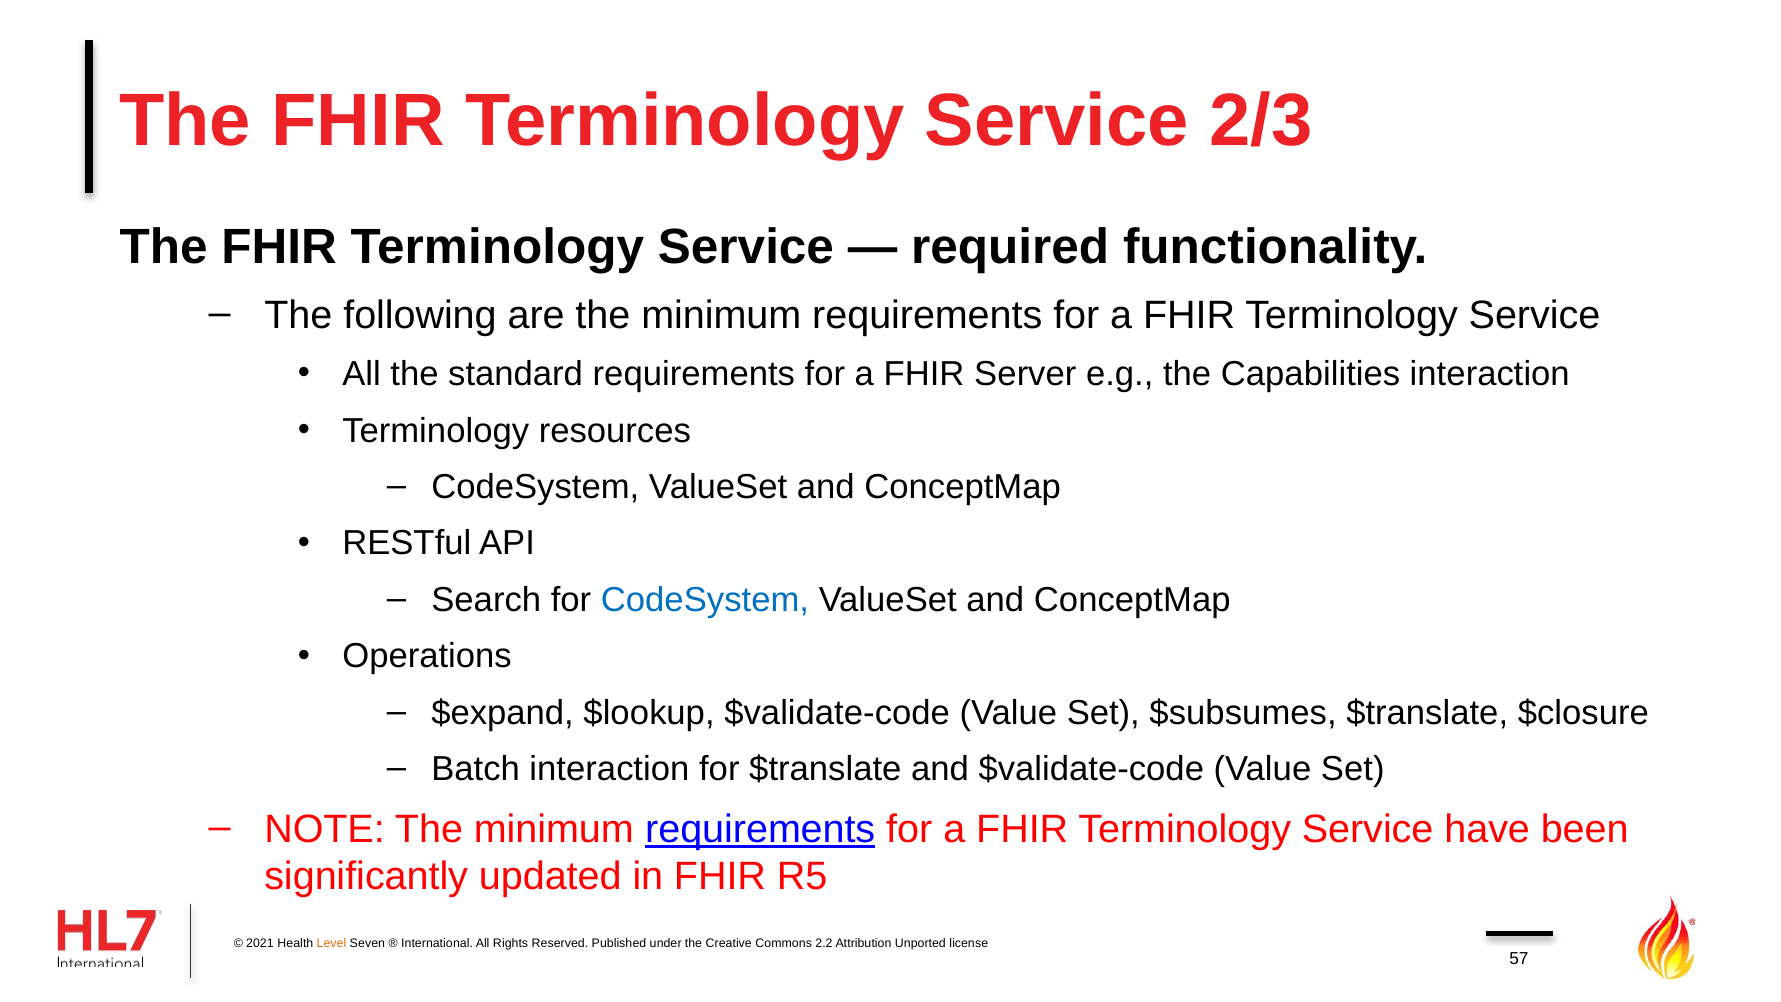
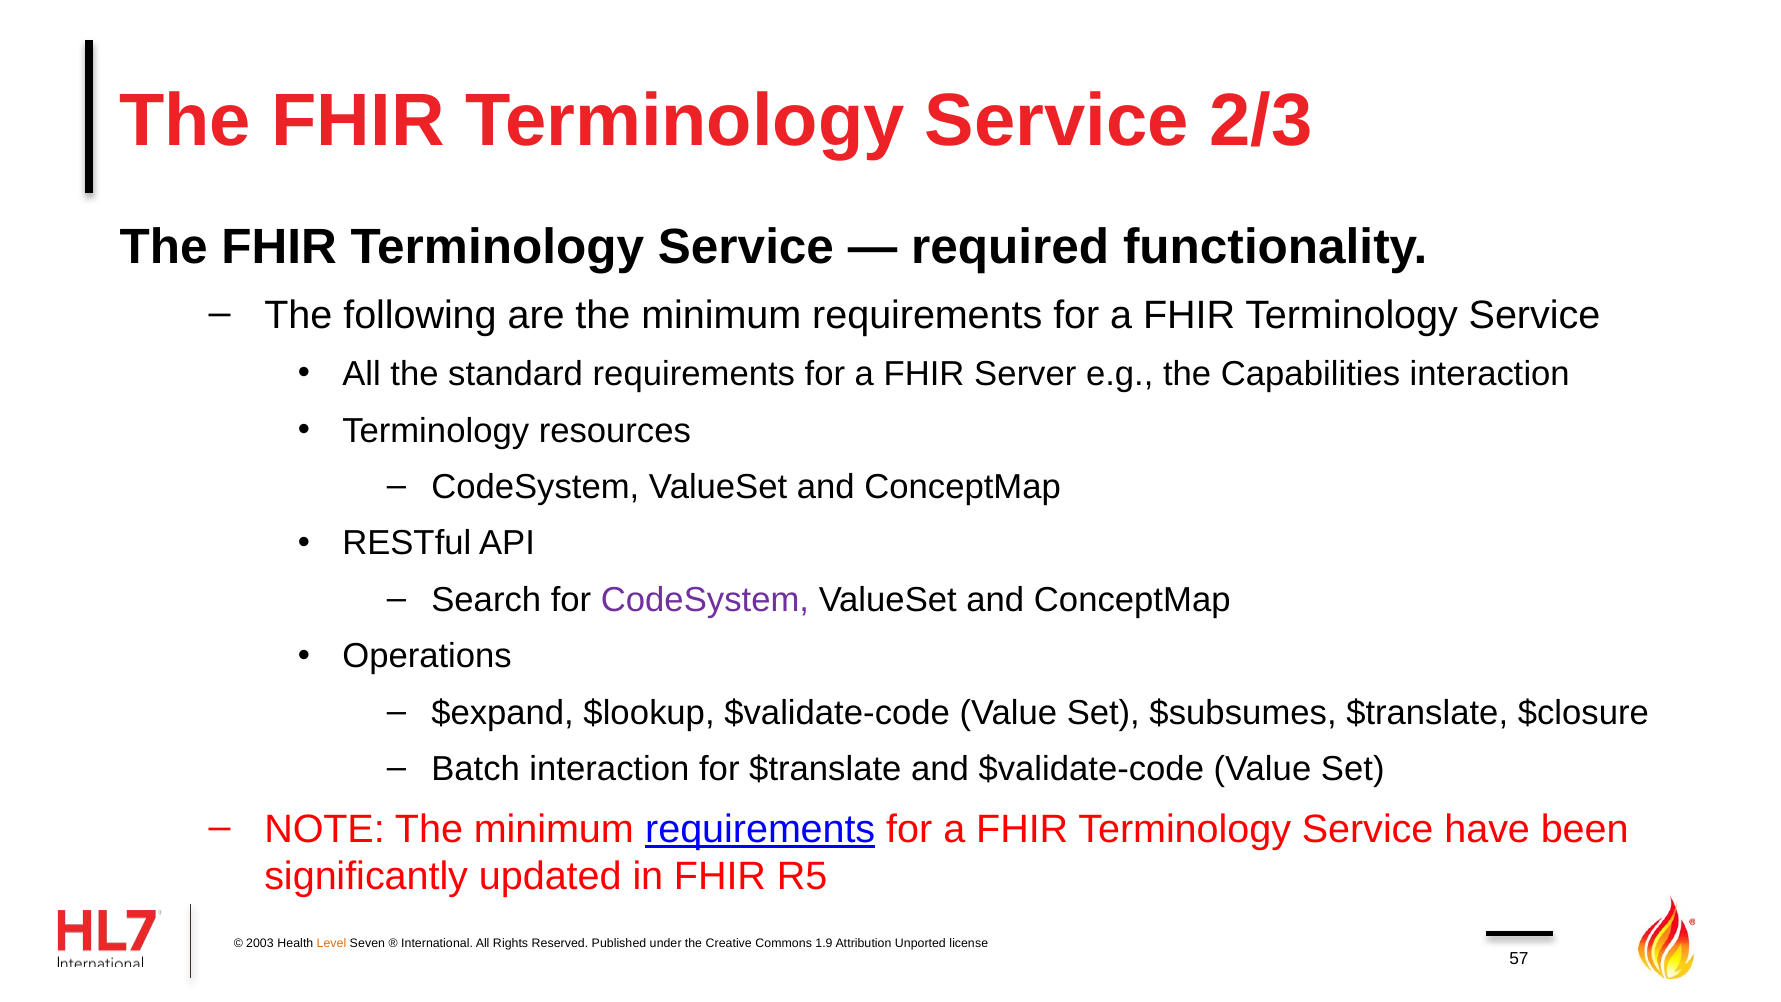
CodeSystem colour: blue -> purple (705, 600)
2021: 2021 -> 2003 (260, 943)
2.2: 2.2 -> 1.9 (824, 943)
